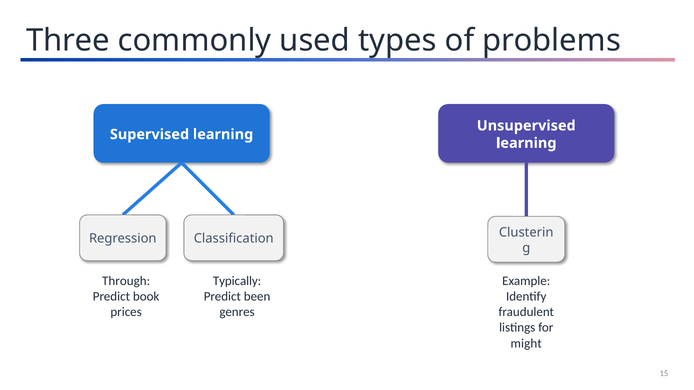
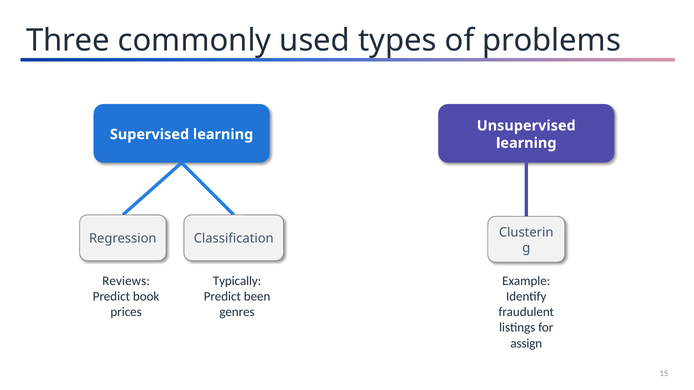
Through: Through -> Reviews (126, 281)
might: might -> assign (526, 344)
